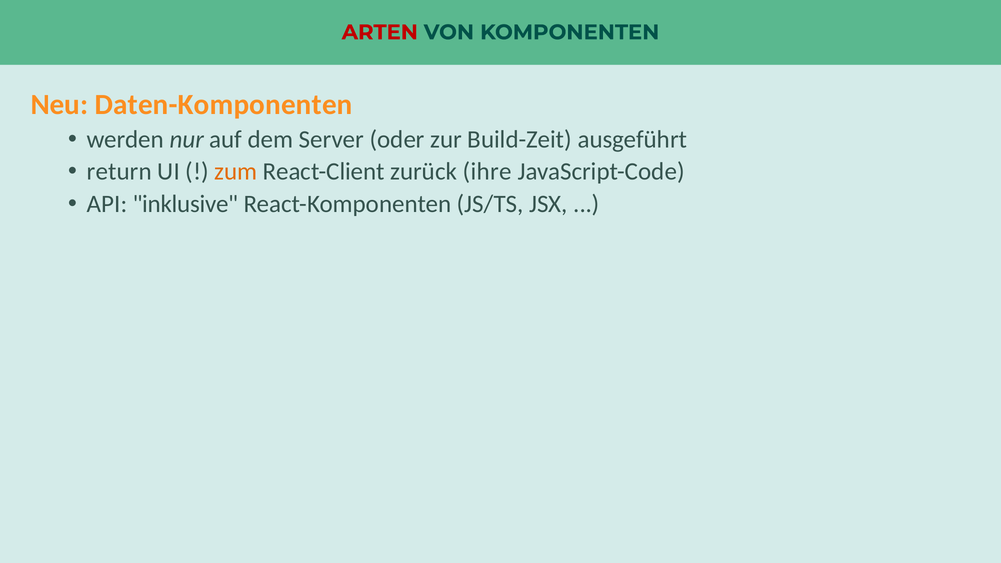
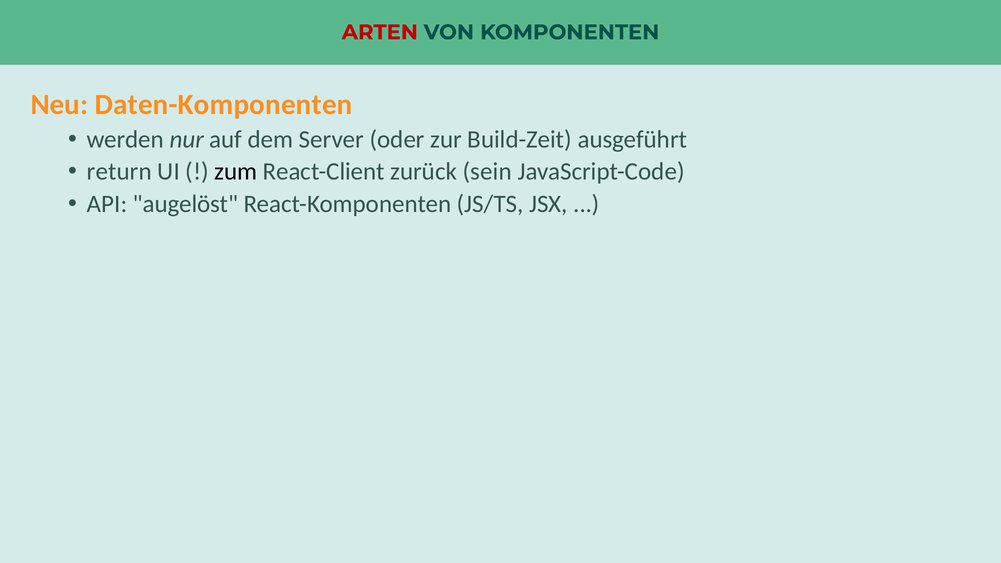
zum colour: orange -> black (236, 172)
ihre: ihre -> sein (487, 172)
inklusive: inklusive -> augelöst (185, 204)
